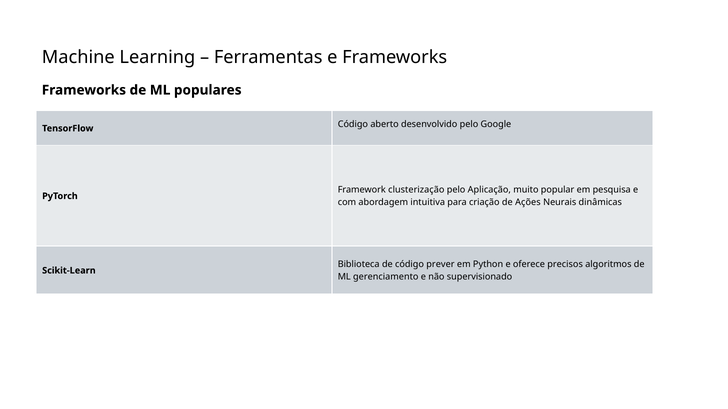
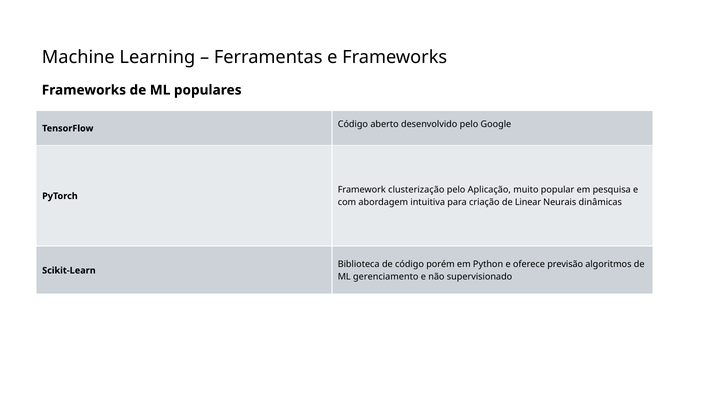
Ações: Ações -> Linear (528, 202)
prever: prever -> porém (440, 265)
precisos: precisos -> previsão (565, 265)
